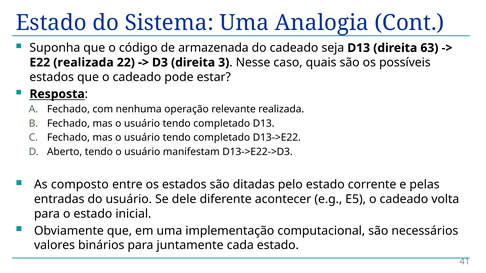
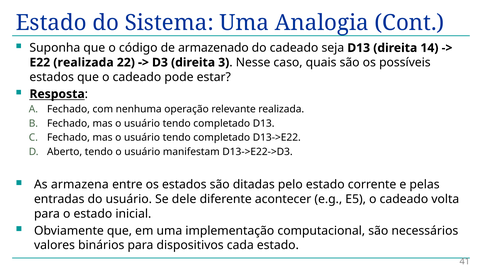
armazenada: armazenada -> armazenado (213, 48)
63: 63 -> 14 (429, 48)
composto: composto -> armazena (80, 185)
juntamente: juntamente -> dispositivos (190, 246)
